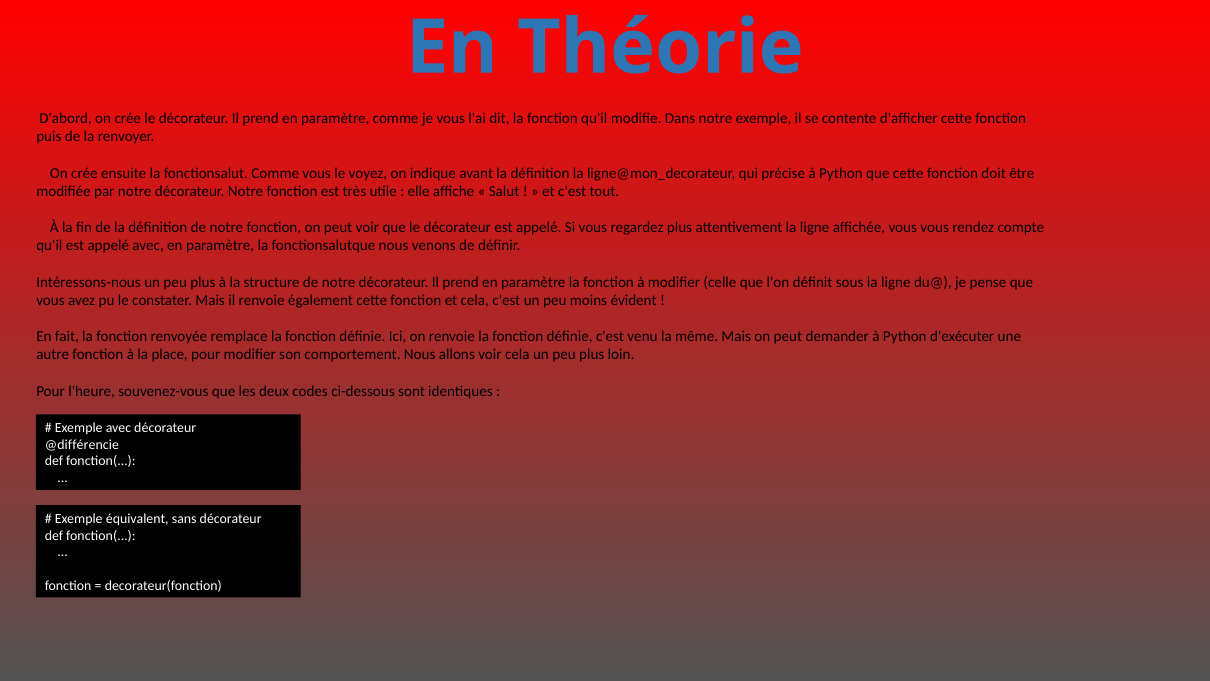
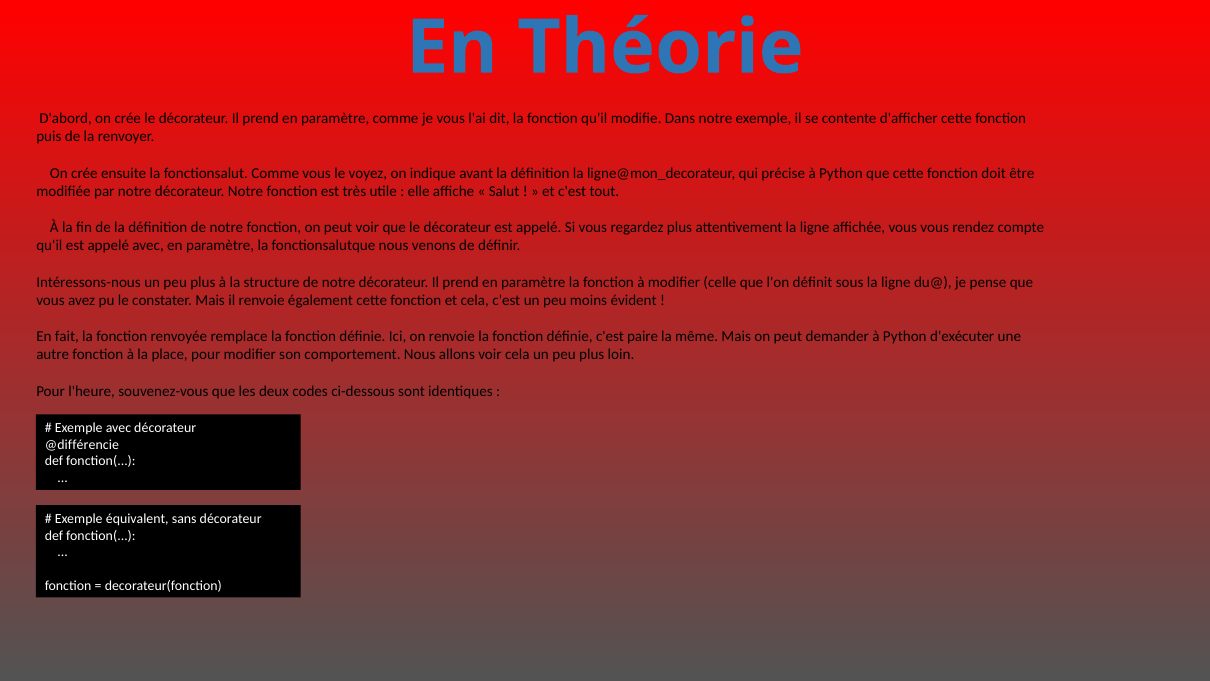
venu: venu -> paire (643, 336)
